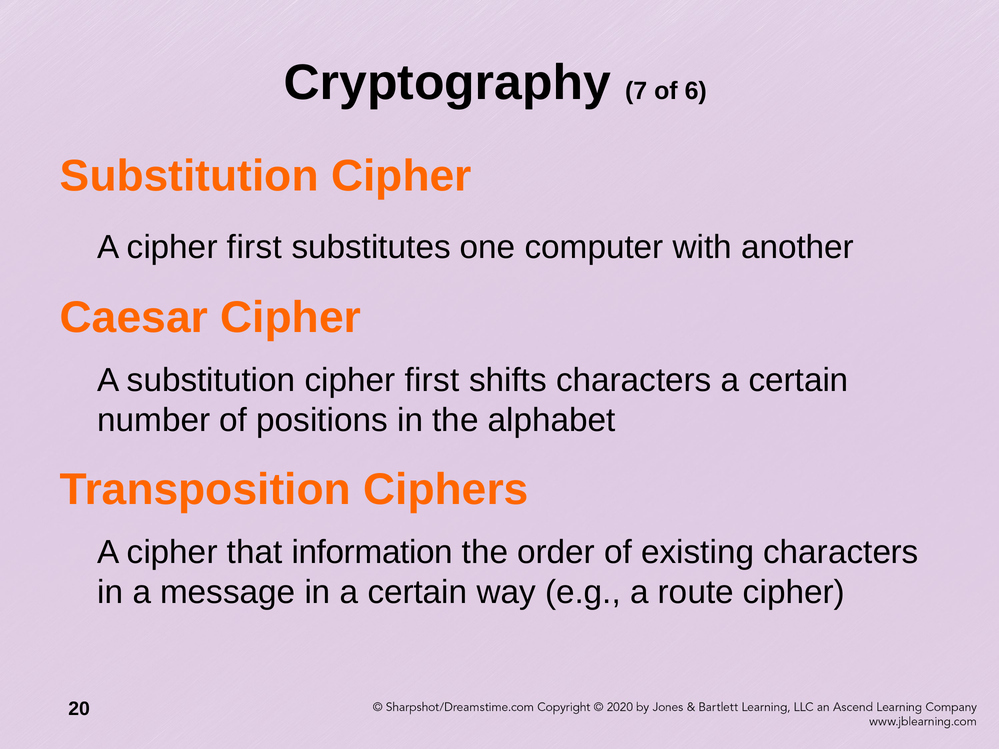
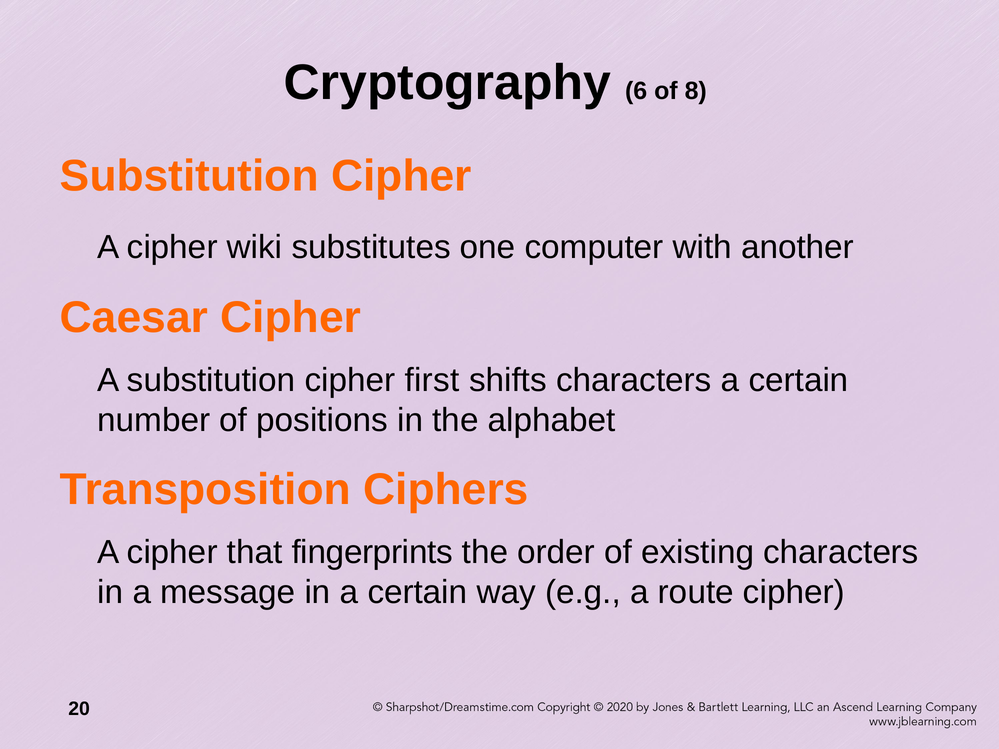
7: 7 -> 6 (636, 91)
6: 6 -> 8 (696, 91)
A cipher first: first -> wiki (255, 247)
information: information -> fingerprints (372, 552)
